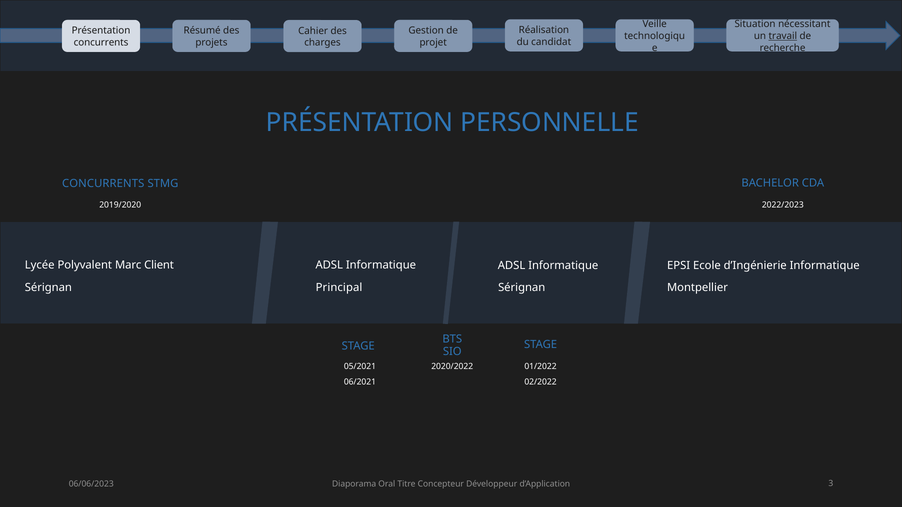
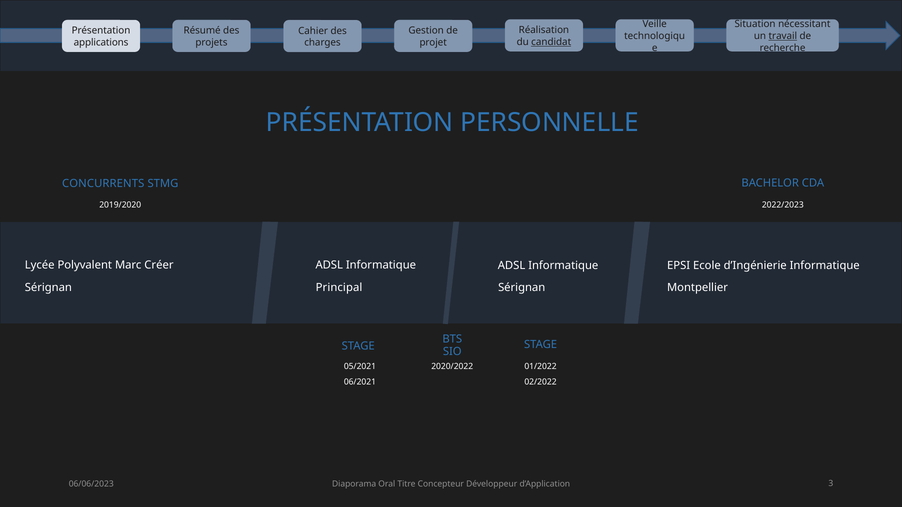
candidat underline: none -> present (551, 42)
concurrents: concurrents -> applications (101, 43)
Client: Client -> Créer (159, 265)
